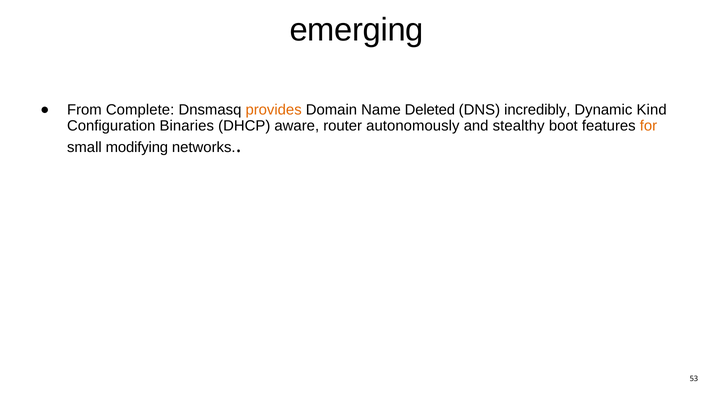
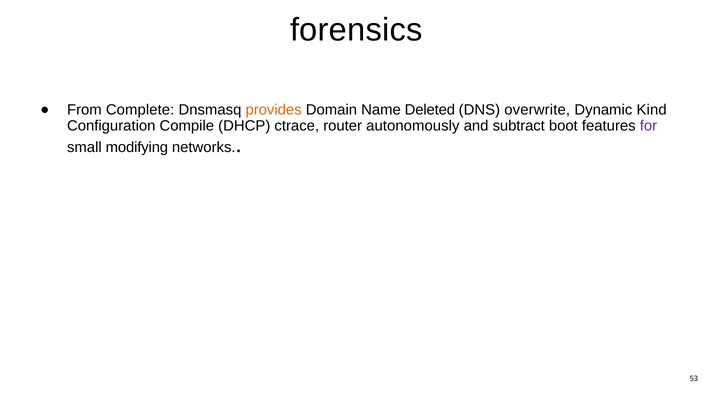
emerging: emerging -> forensics (356, 30)
incredibly: incredibly -> overwrite (537, 110)
Binaries: Binaries -> Compile (187, 126)
aware: aware -> ctrace (297, 126)
stealthy: stealthy -> subtract (519, 126)
for colour: orange -> purple (648, 126)
